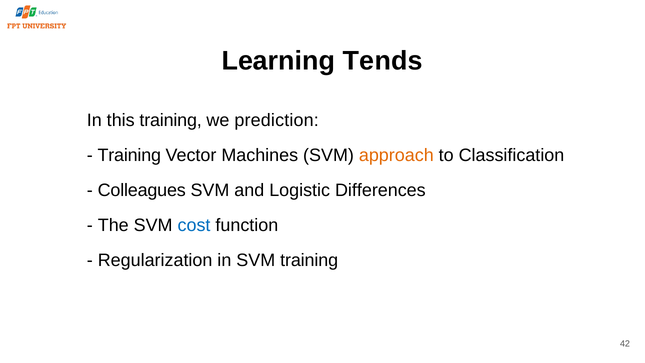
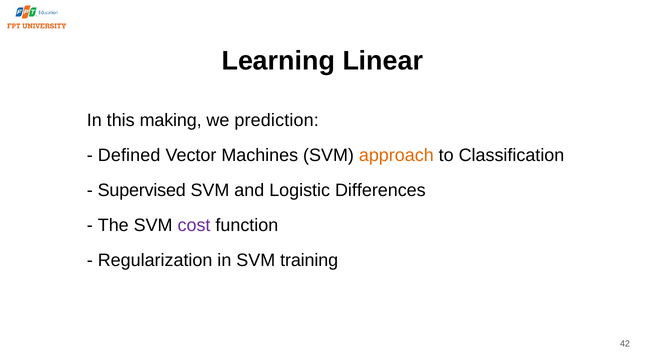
Tends: Tends -> Linear (383, 61)
this training: training -> making (171, 120)
Training: Training -> Defined (129, 155)
Colleagues: Colleagues -> Supervised (142, 190)
cost colour: blue -> purple (194, 225)
